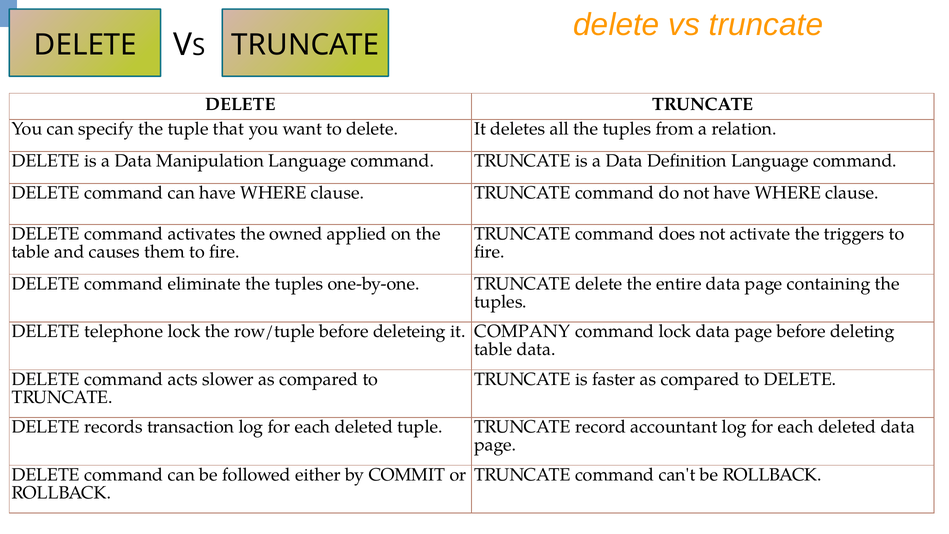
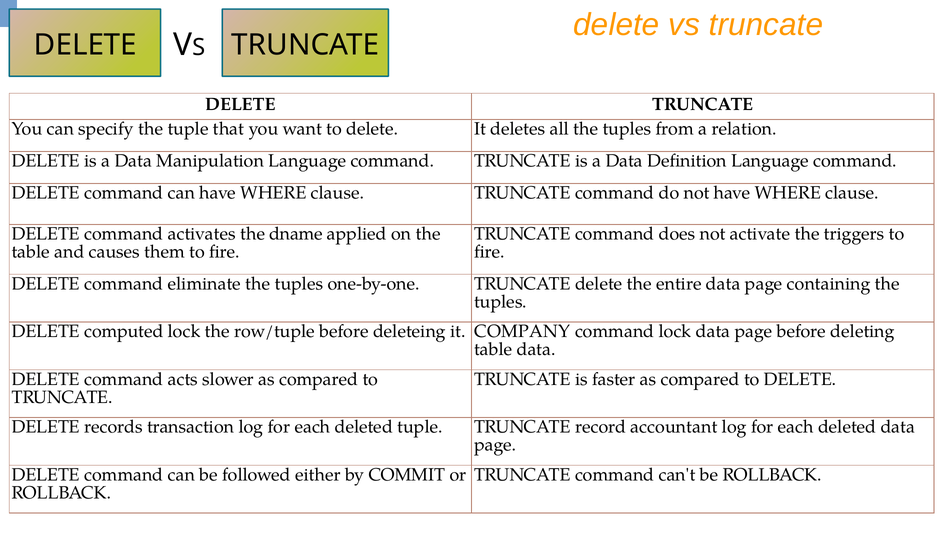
owned: owned -> dname (296, 234)
telephone: telephone -> computed (124, 331)
